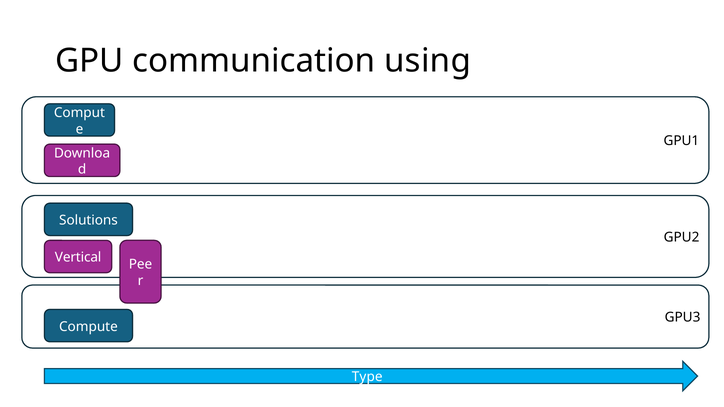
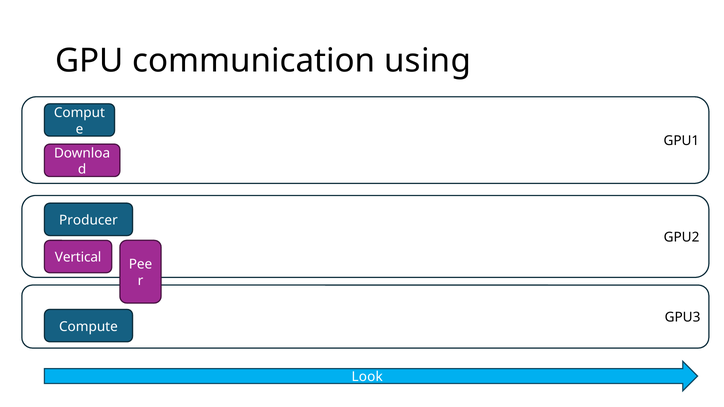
Solutions: Solutions -> Producer (88, 220)
Type: Type -> Look (367, 377)
